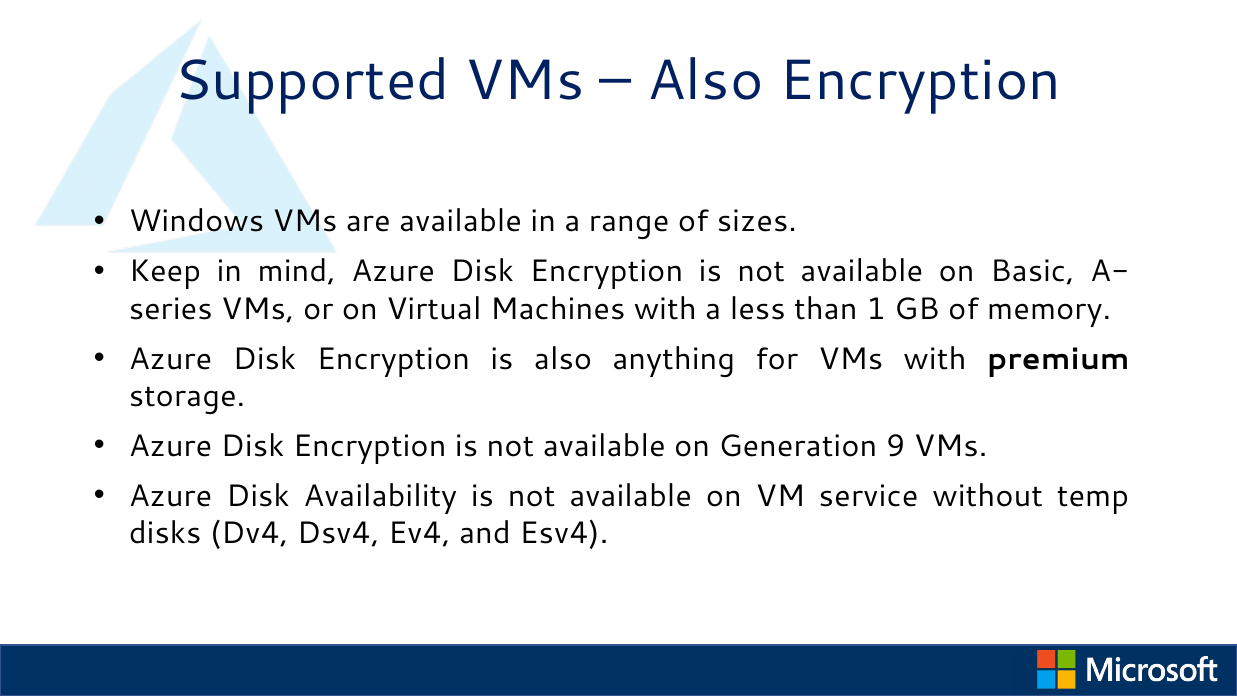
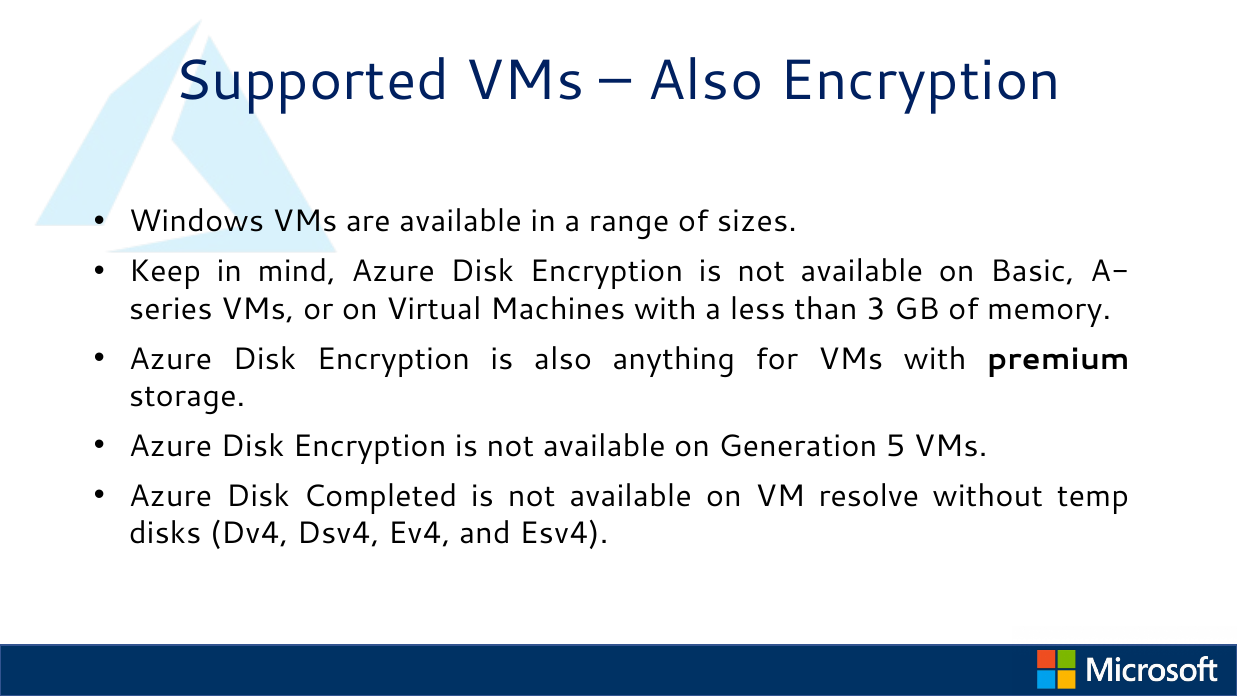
1: 1 -> 3 (876, 309)
9: 9 -> 5 (896, 446)
Availability: Availability -> Completed (380, 496)
service: service -> resolve (869, 496)
